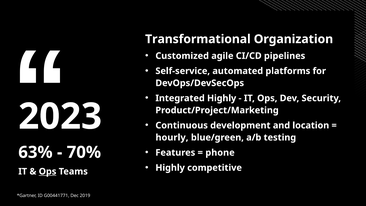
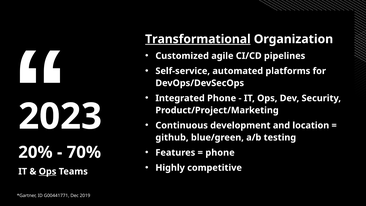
Transformational underline: none -> present (198, 39)
Integrated Highly: Highly -> Phone (222, 98)
hourly: hourly -> github (172, 137)
63%: 63% -> 20% (35, 152)
